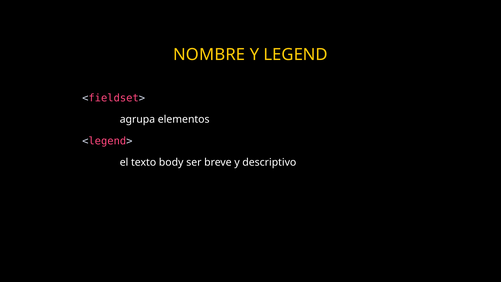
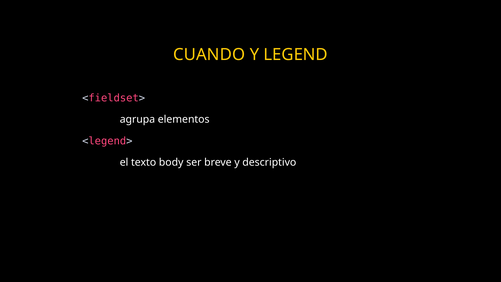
NOMBRE: NOMBRE -> CUANDO (209, 55)
